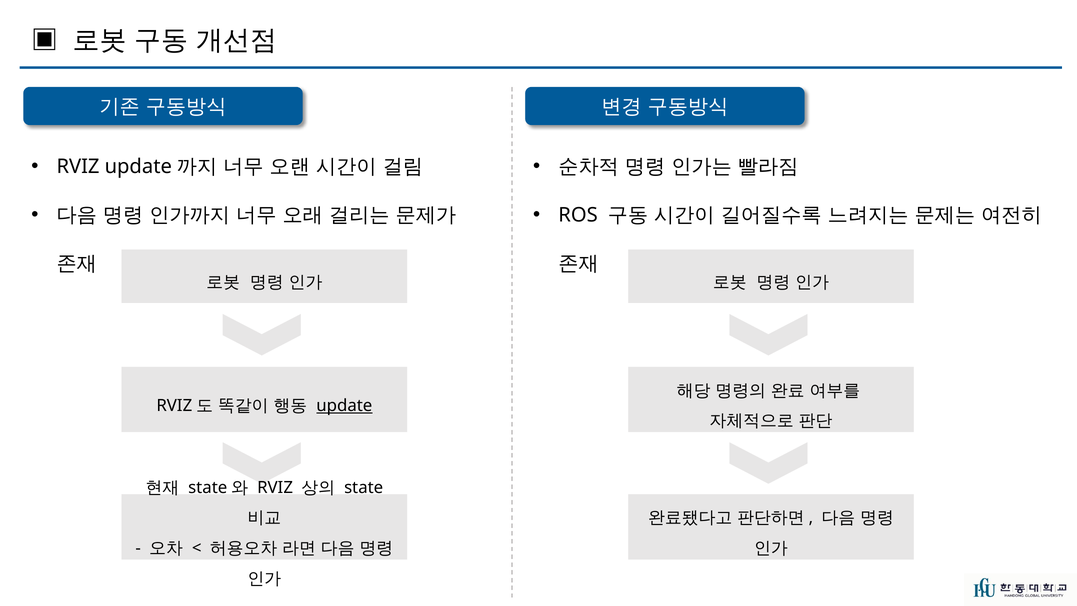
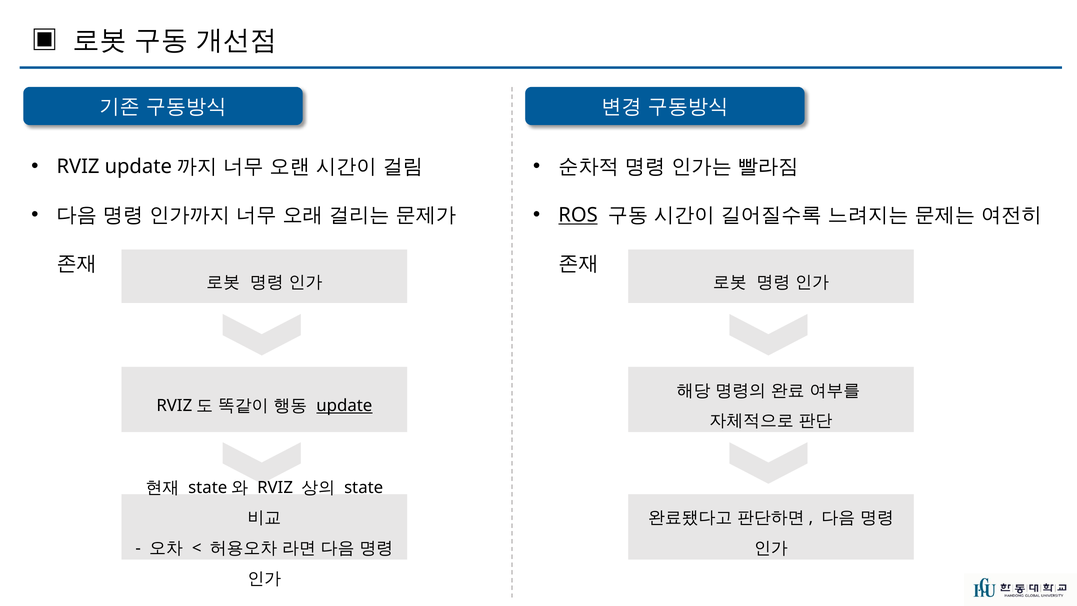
ROS underline: none -> present (578, 215)
